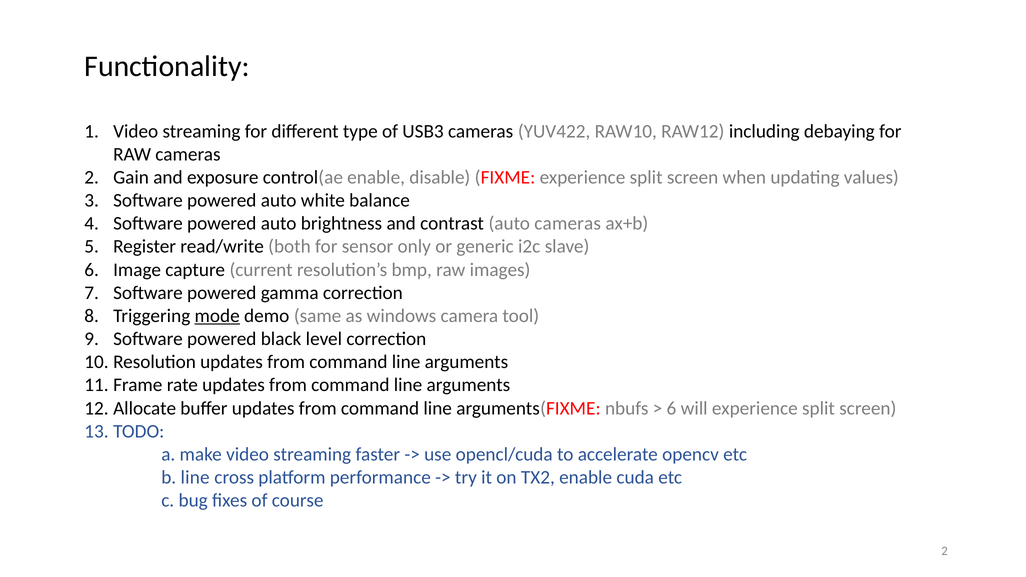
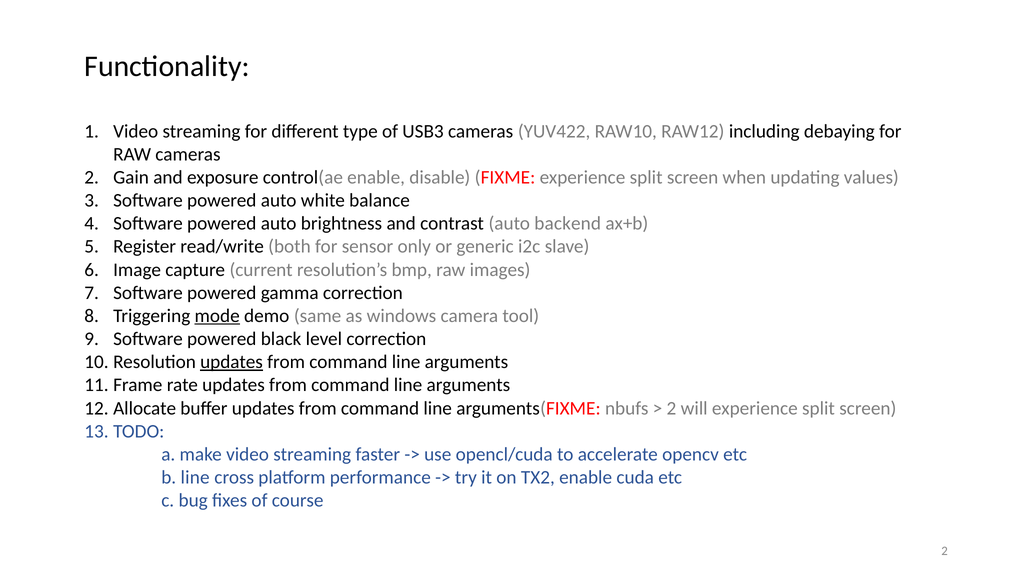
auto cameras: cameras -> backend (568, 224)
updates underline: none -> present (232, 362)
6: 6 -> 2 (671, 408)
